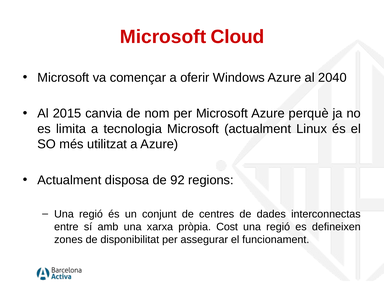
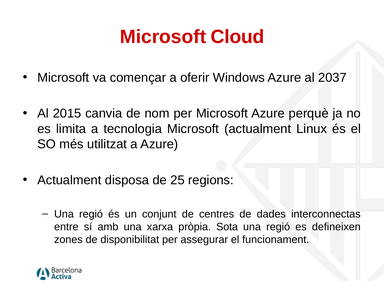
2040: 2040 -> 2037 (332, 78)
92: 92 -> 25 (178, 180)
Cost: Cost -> Sota (227, 227)
